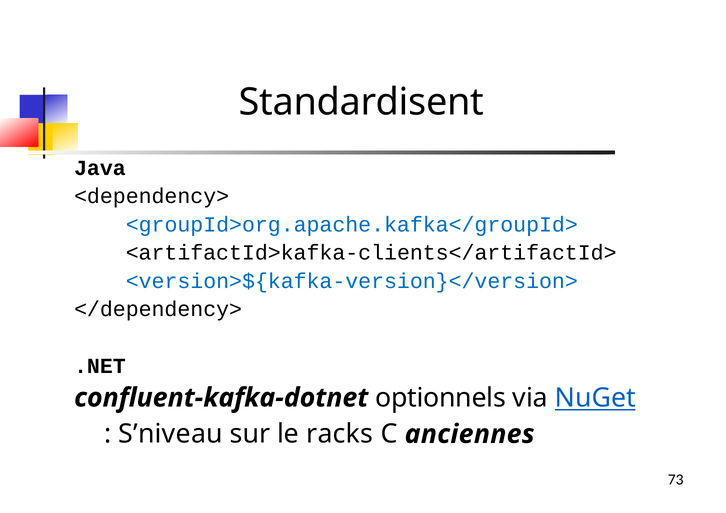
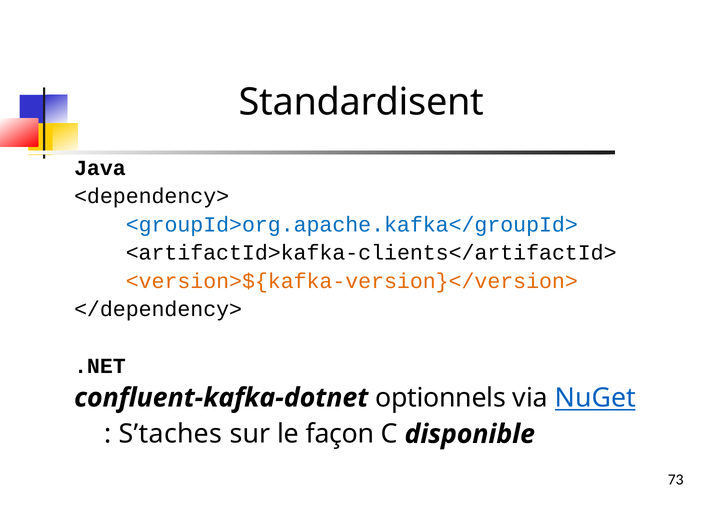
<version>${kafka-version}</version> colour: blue -> orange (352, 281)
S’niveau: S’niveau -> S’taches (171, 434)
racks: racks -> façon (340, 434)
anciennes: anciennes -> disponible (470, 434)
